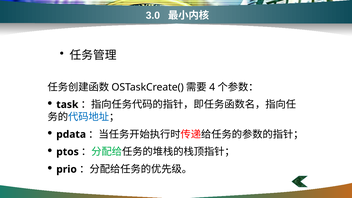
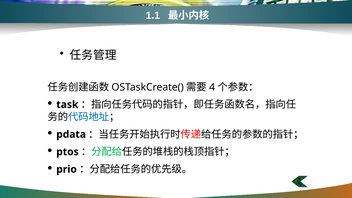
3.0: 3.0 -> 1.1 (153, 15)
